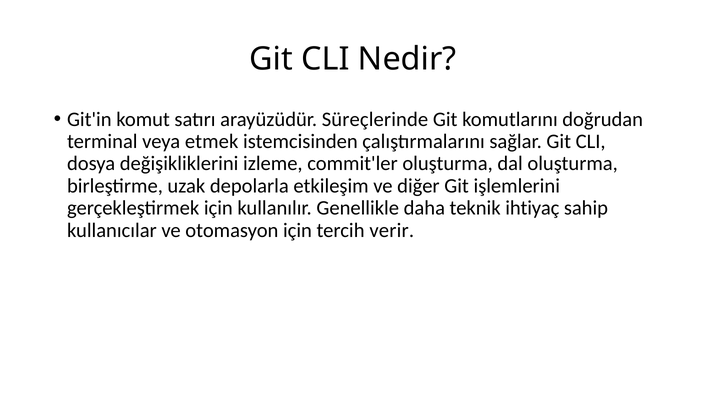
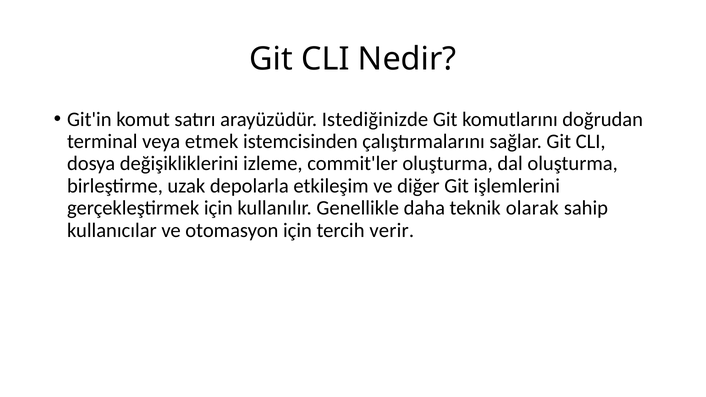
Süreçlerinde: Süreçlerinde -> Istediğinizde (375, 119)
ihtiyaç: ihtiyaç -> olarak (532, 208)
